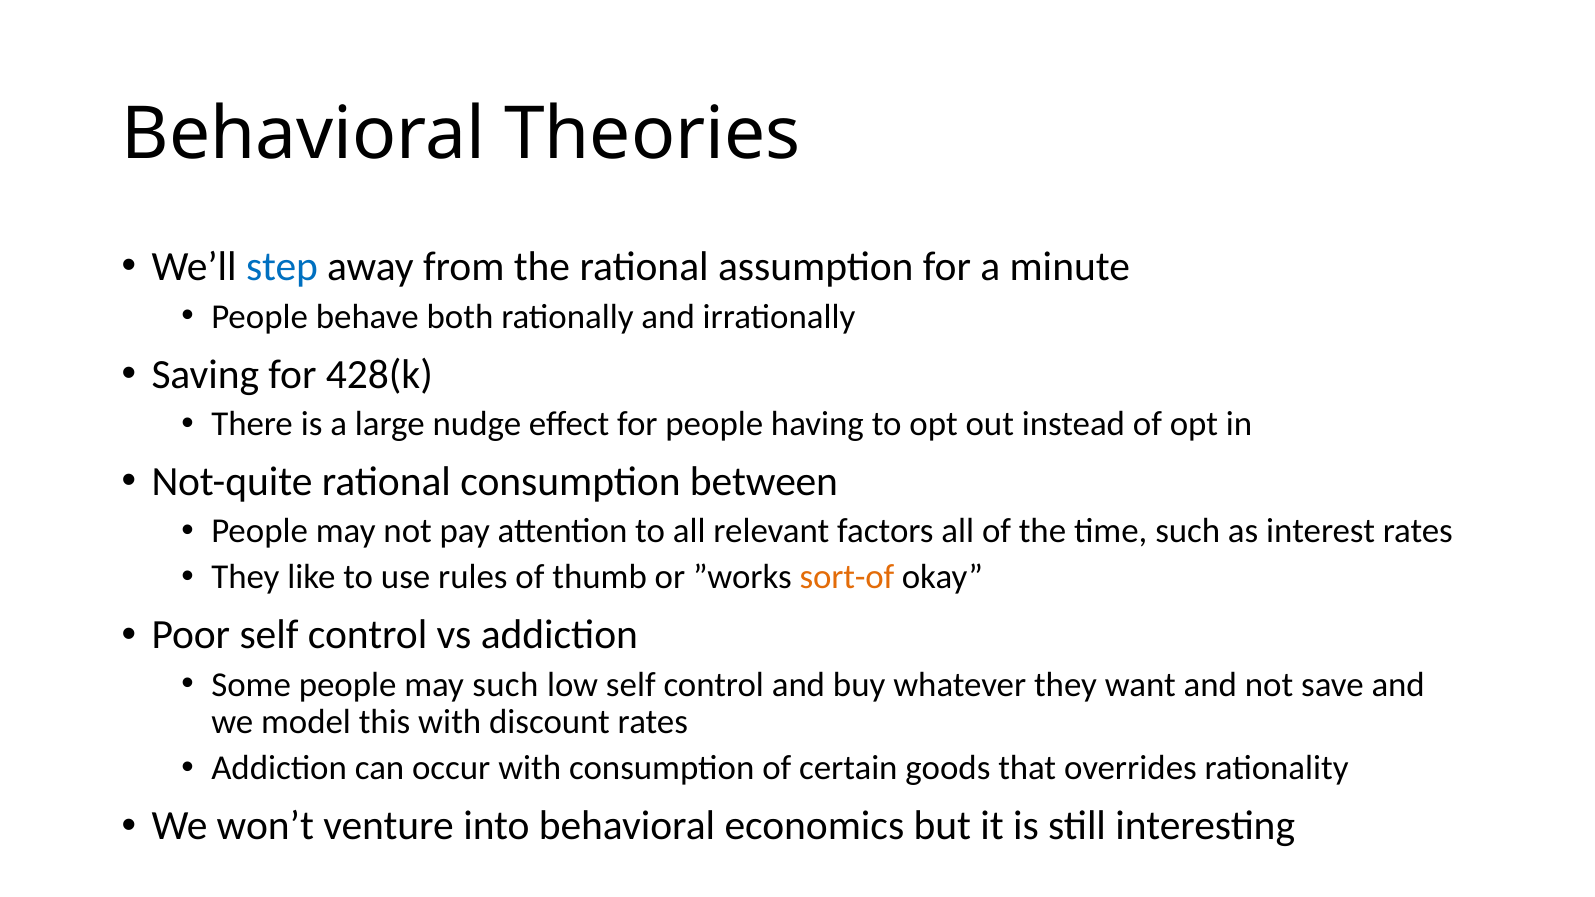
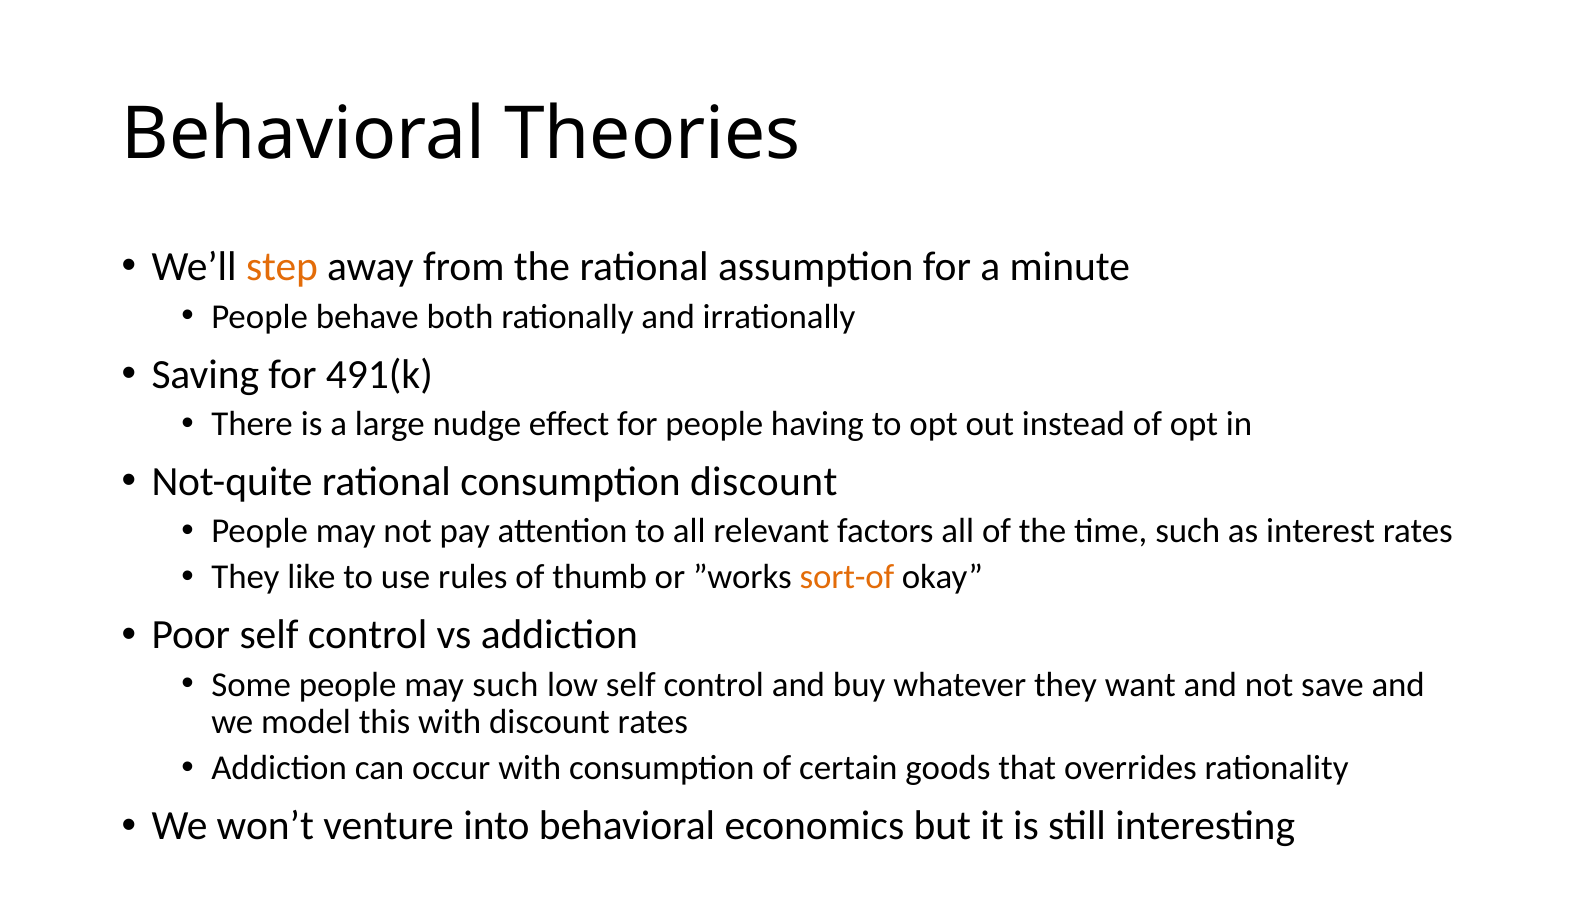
step colour: blue -> orange (282, 267)
428(k: 428(k -> 491(k (379, 374)
consumption between: between -> discount (764, 482)
